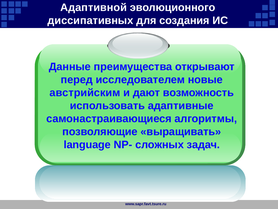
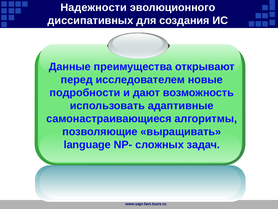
Адаптивной: Адаптивной -> Надежности (94, 7)
австрийским: австрийским -> подробности (85, 92)
